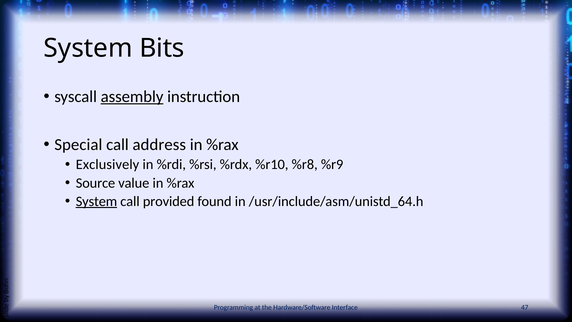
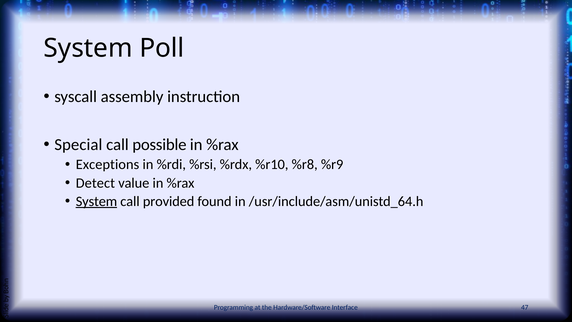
Bits: Bits -> Poll (162, 48)
assembly underline: present -> none (132, 97)
address: address -> possible (159, 145)
Exclusively: Exclusively -> Exceptions (108, 164)
Source: Source -> Detect (95, 183)
